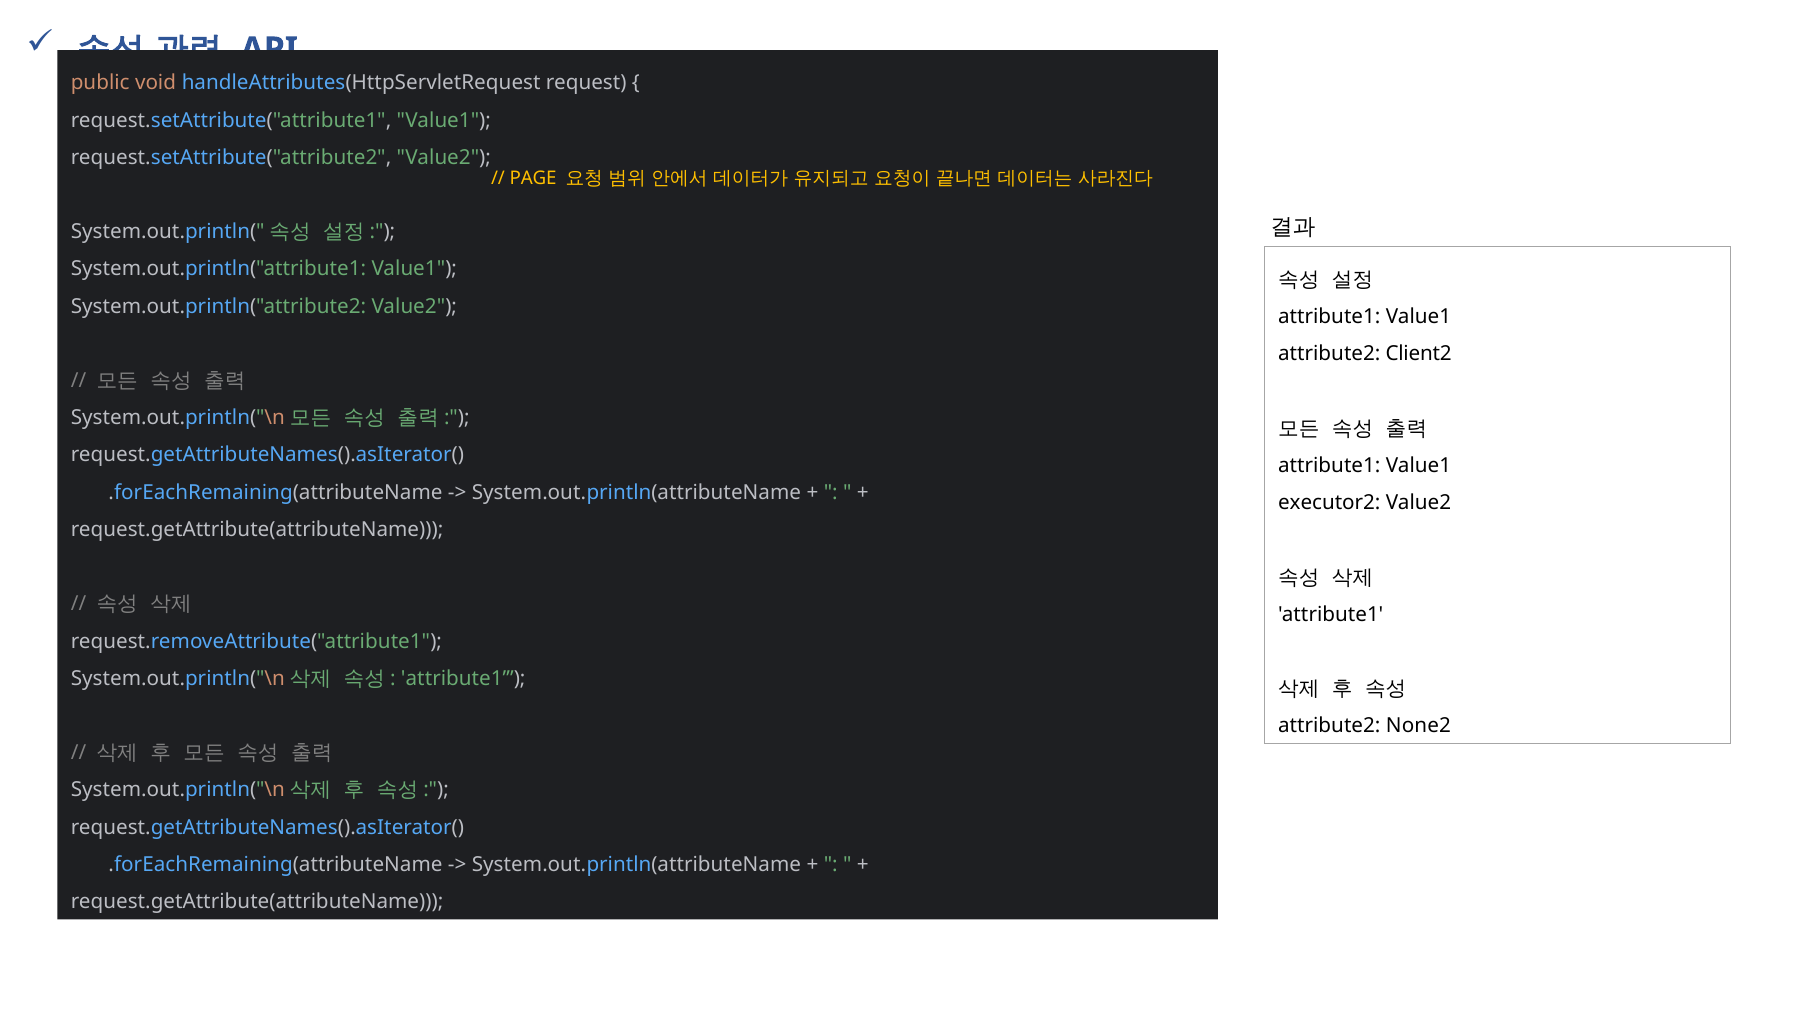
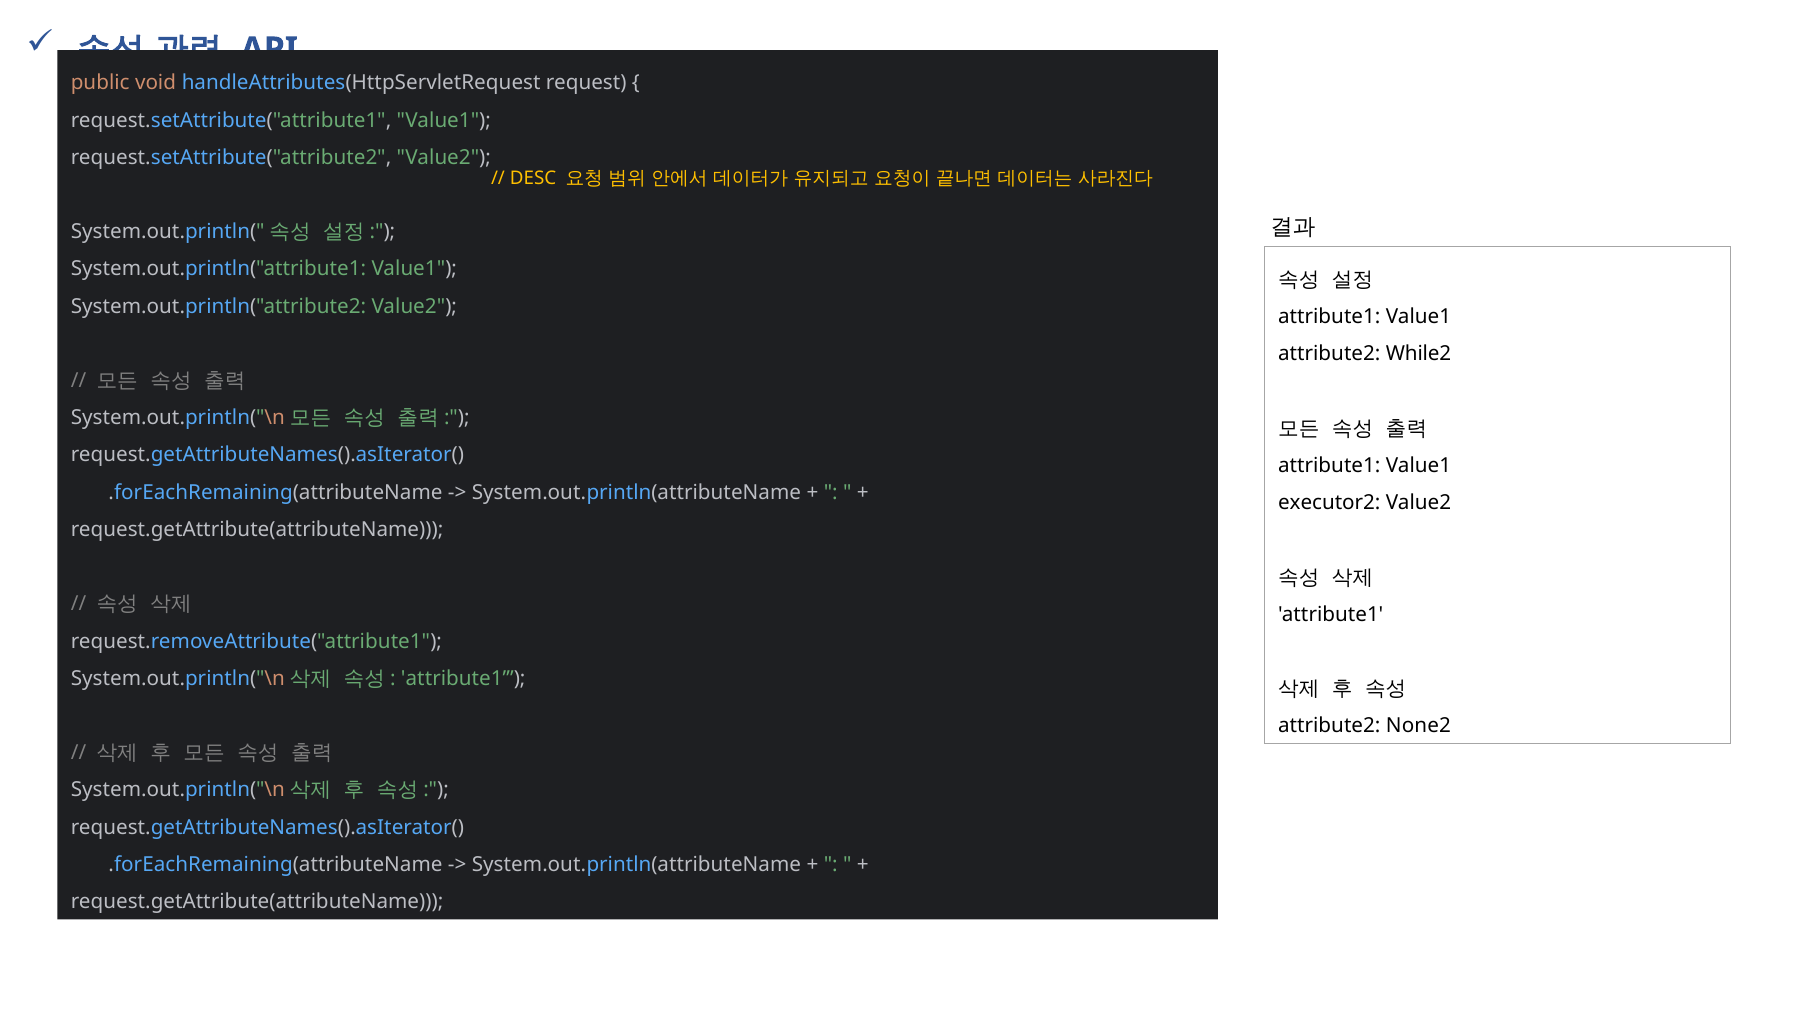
PAGE: PAGE -> DESC (533, 178)
Client2: Client2 -> While2 (1419, 354)
